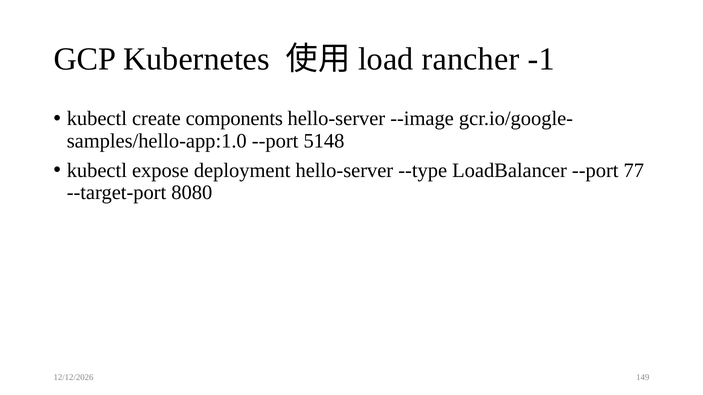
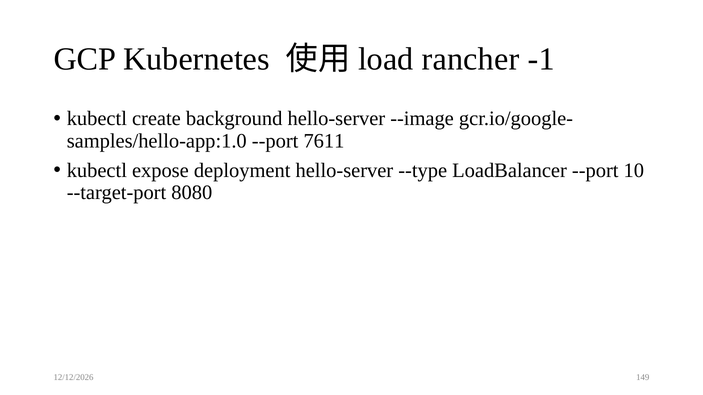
components: components -> background (234, 119)
5148: 5148 -> 7611 (324, 141)
77: 77 -> 10 (634, 170)
